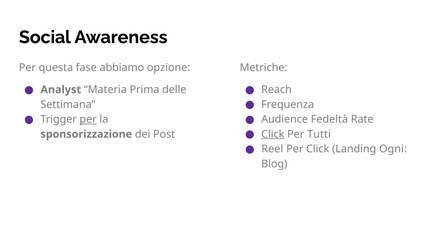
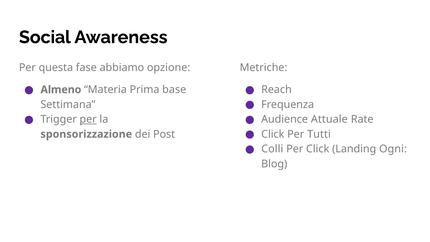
Analyst: Analyst -> Almeno (61, 90)
delle: delle -> base (174, 90)
Fedeltà: Fedeltà -> Attuale (329, 119)
Click underline: present -> none (273, 134)
Reel: Reel -> Colli (272, 149)
